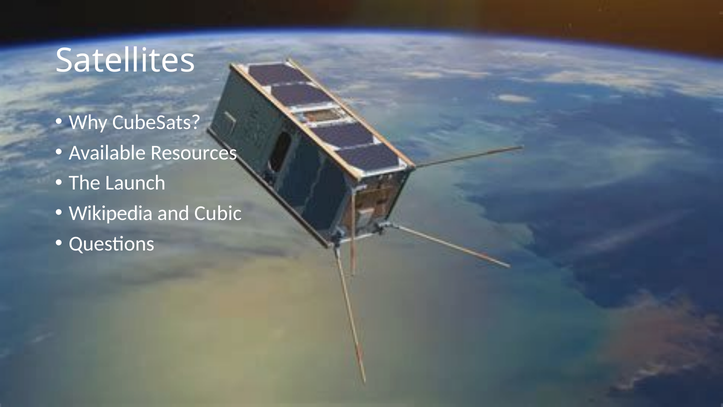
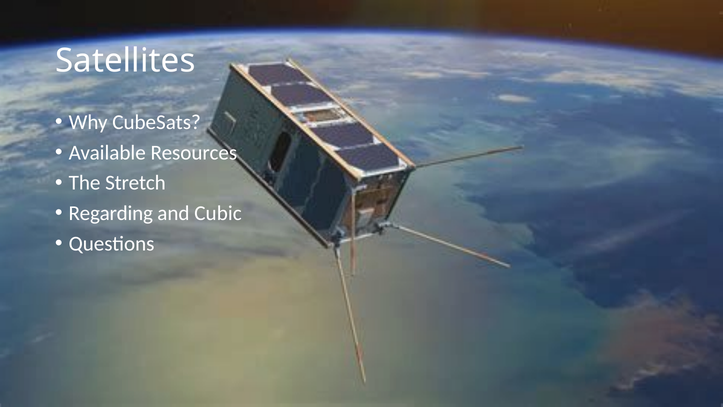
Launch: Launch -> Stretch (135, 183)
Wikipedia: Wikipedia -> Regarding (111, 213)
